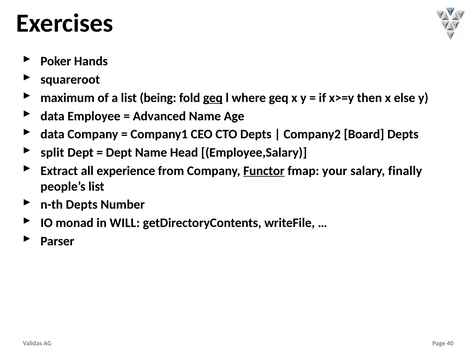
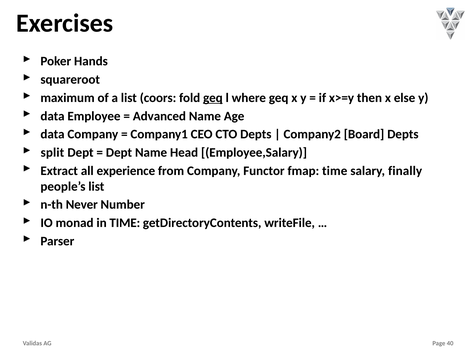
being: being -> coors (158, 98)
Functor underline: present -> none (264, 171)
fmap your: your -> time (335, 171)
n-th Depts: Depts -> Never (82, 205)
in WILL: WILL -> TIME (125, 223)
